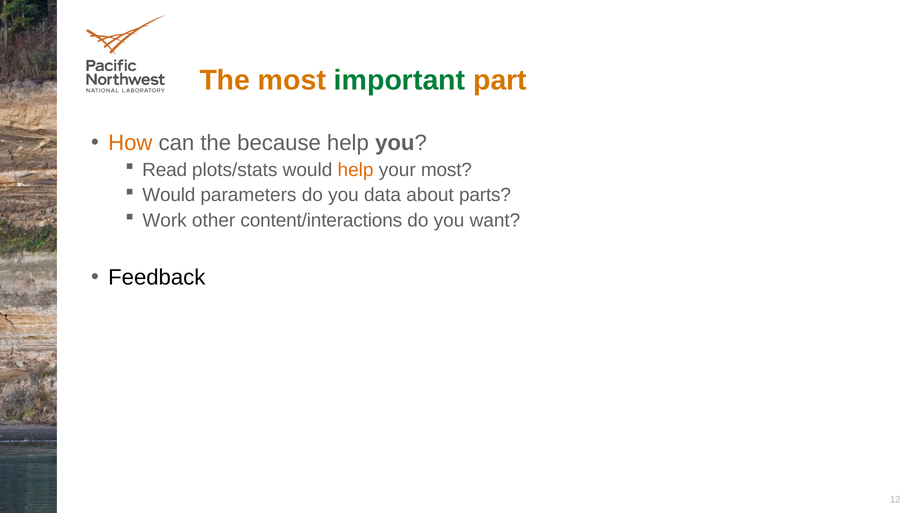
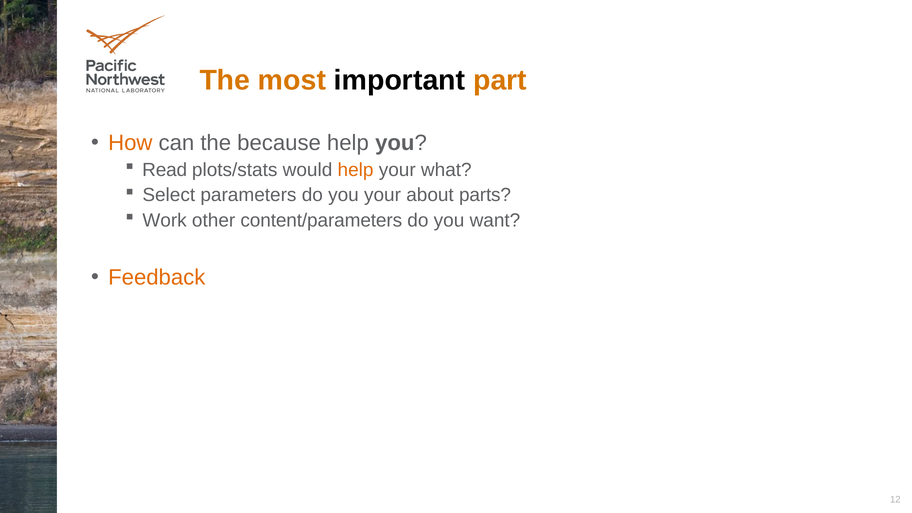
important colour: green -> black (400, 80)
your most: most -> what (446, 170)
Would: Would -> Select (169, 195)
you data: data -> your (383, 195)
content/interactions: content/interactions -> content/parameters (321, 220)
Feedback colour: black -> orange (157, 277)
